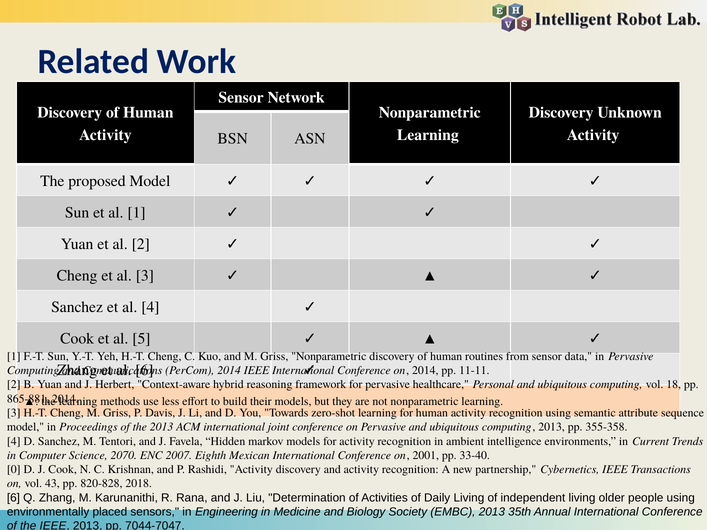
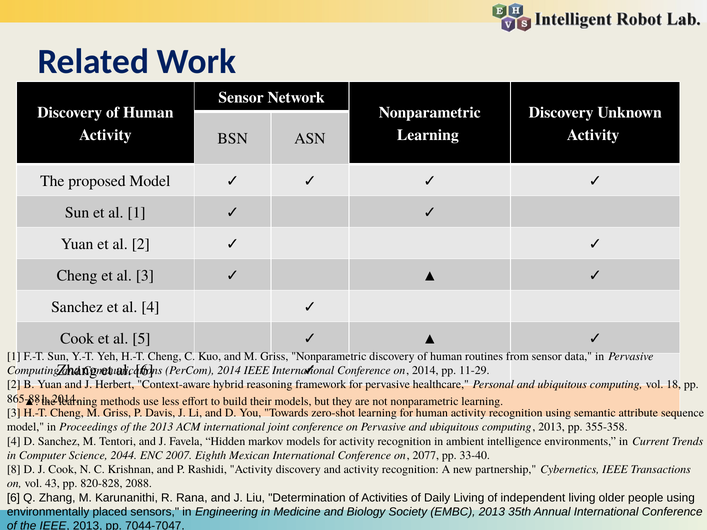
11-11: 11-11 -> 11-29 (474, 371)
2070: 2070 -> 2044 (124, 455)
2001: 2001 -> 2077 (426, 455)
0: 0 -> 8 (14, 470)
2018: 2018 -> 2088 (139, 484)
